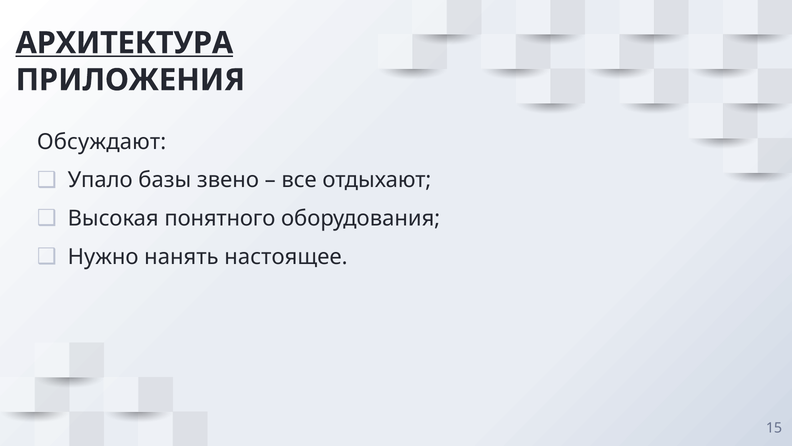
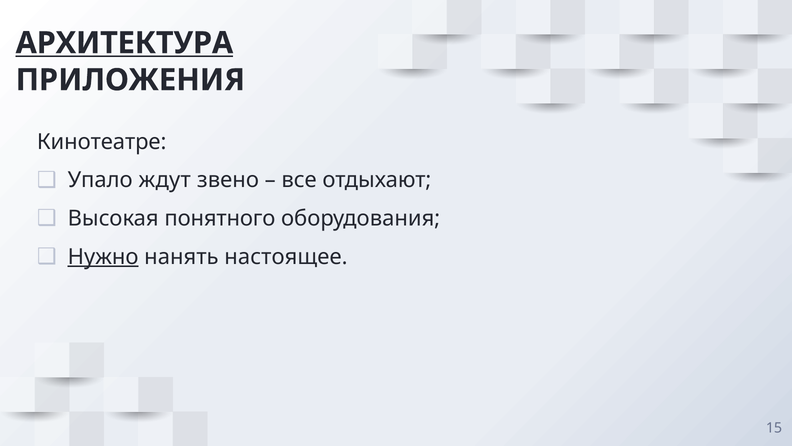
Обсуждают: Обсуждают -> Кинотеатре (102, 142)
базы: базы -> ждут (165, 180)
Нужно underline: none -> present (103, 257)
